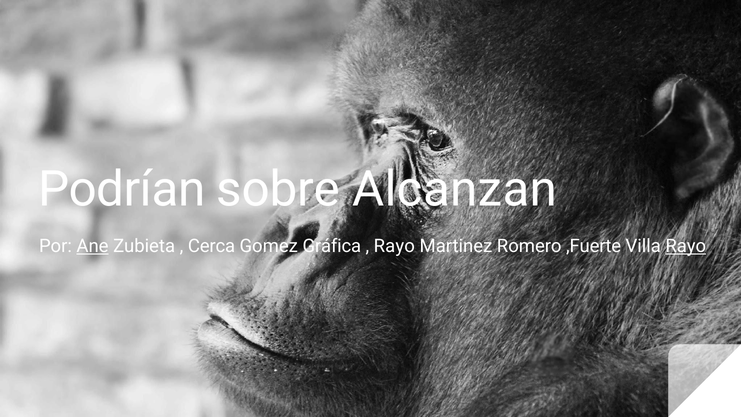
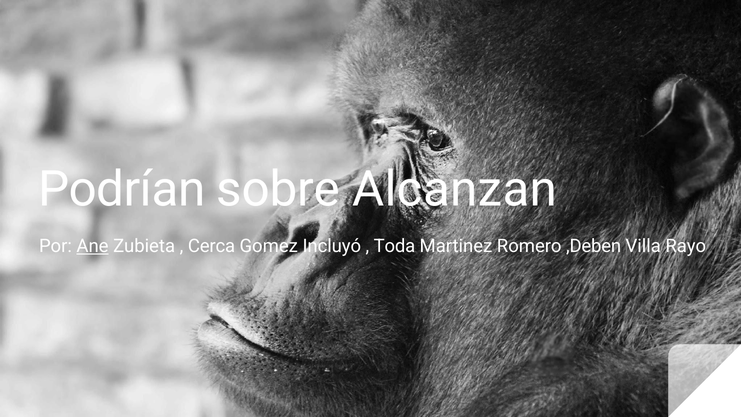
Gráfica: Gráfica -> Incluyó (332, 246)
Rayo: Rayo -> Toda (394, 246)
,Fuerte: ,Fuerte -> ,Deben (594, 246)
Rayo underline: present -> none (686, 246)
